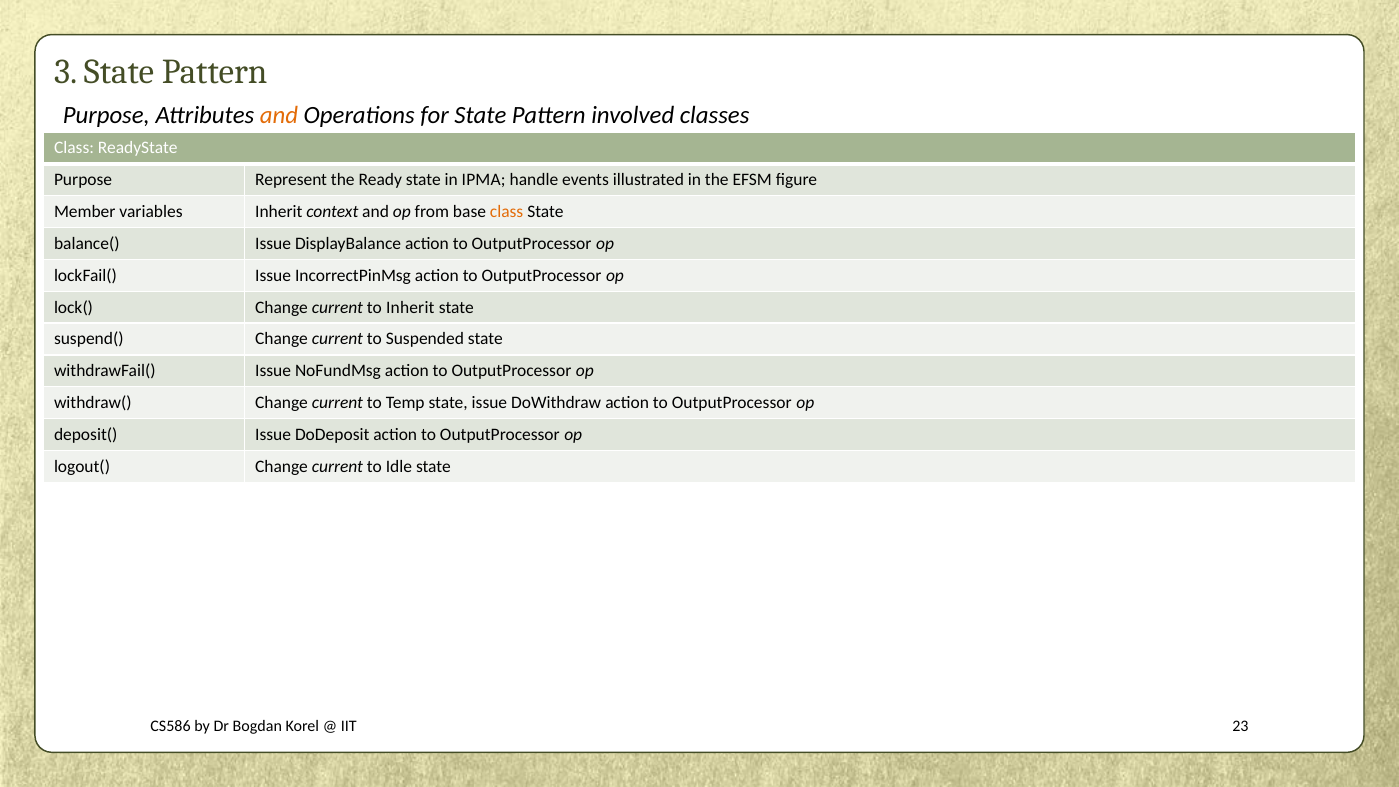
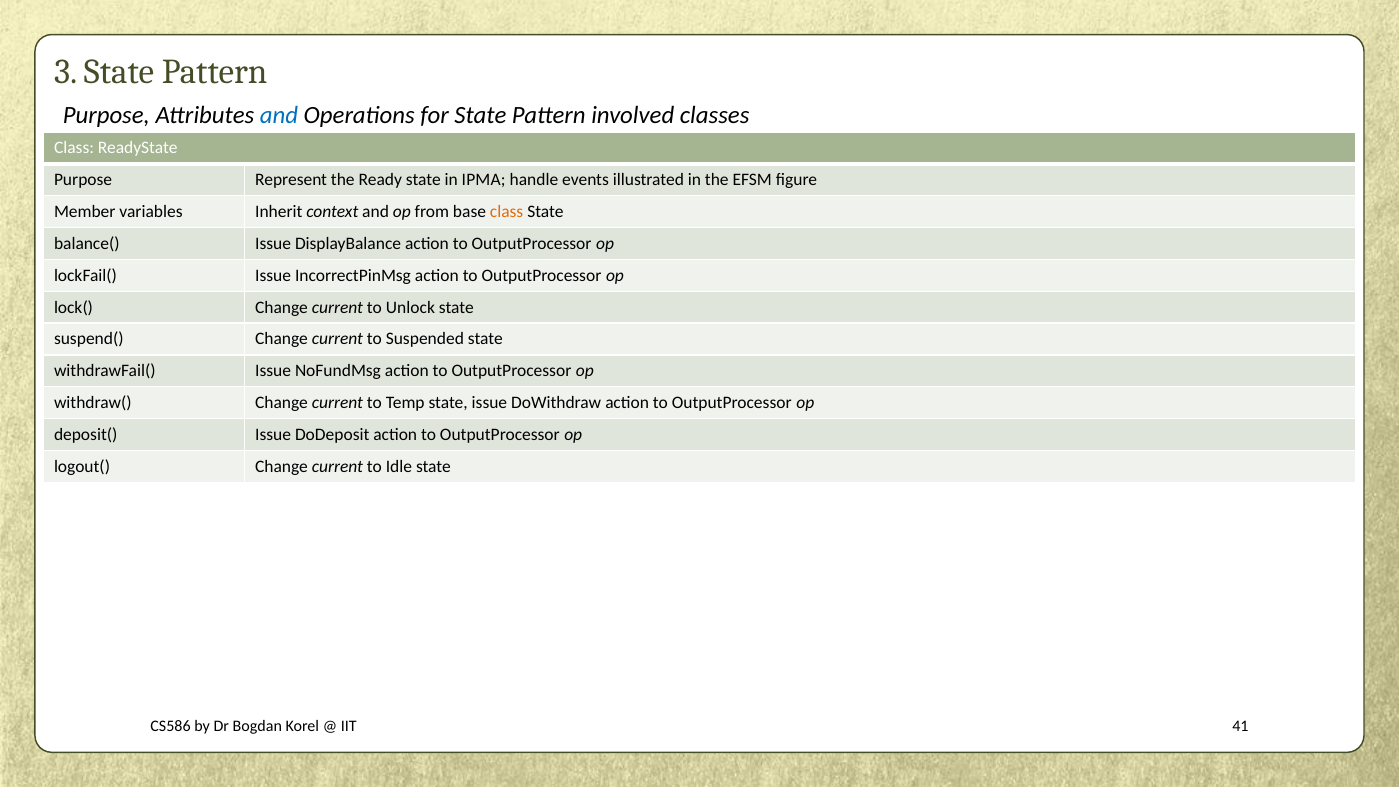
and colour: orange -> blue (279, 115)
to Inherit: Inherit -> Unlock (410, 307)
23: 23 -> 41 (1240, 727)
